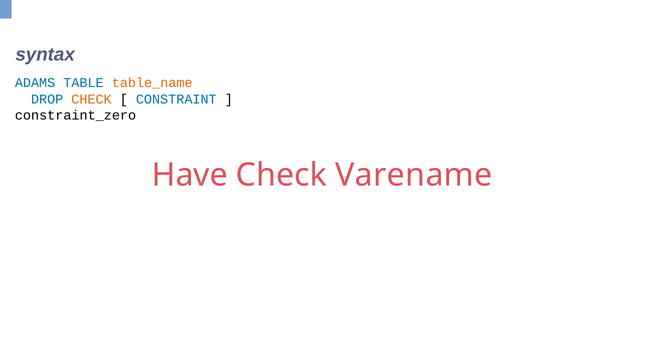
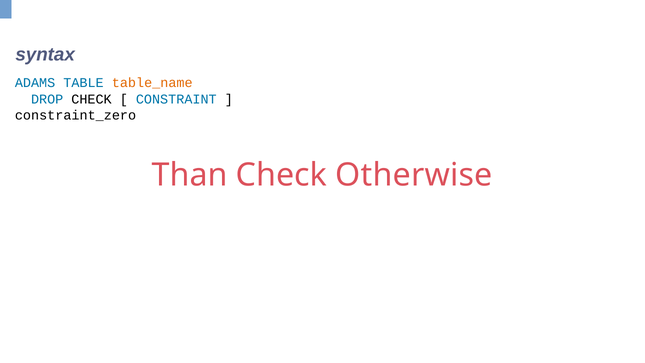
CHECK colour: orange -> black (91, 99)
Have: Have -> Than (190, 175)
Varename: Varename -> Otherwise (414, 175)
